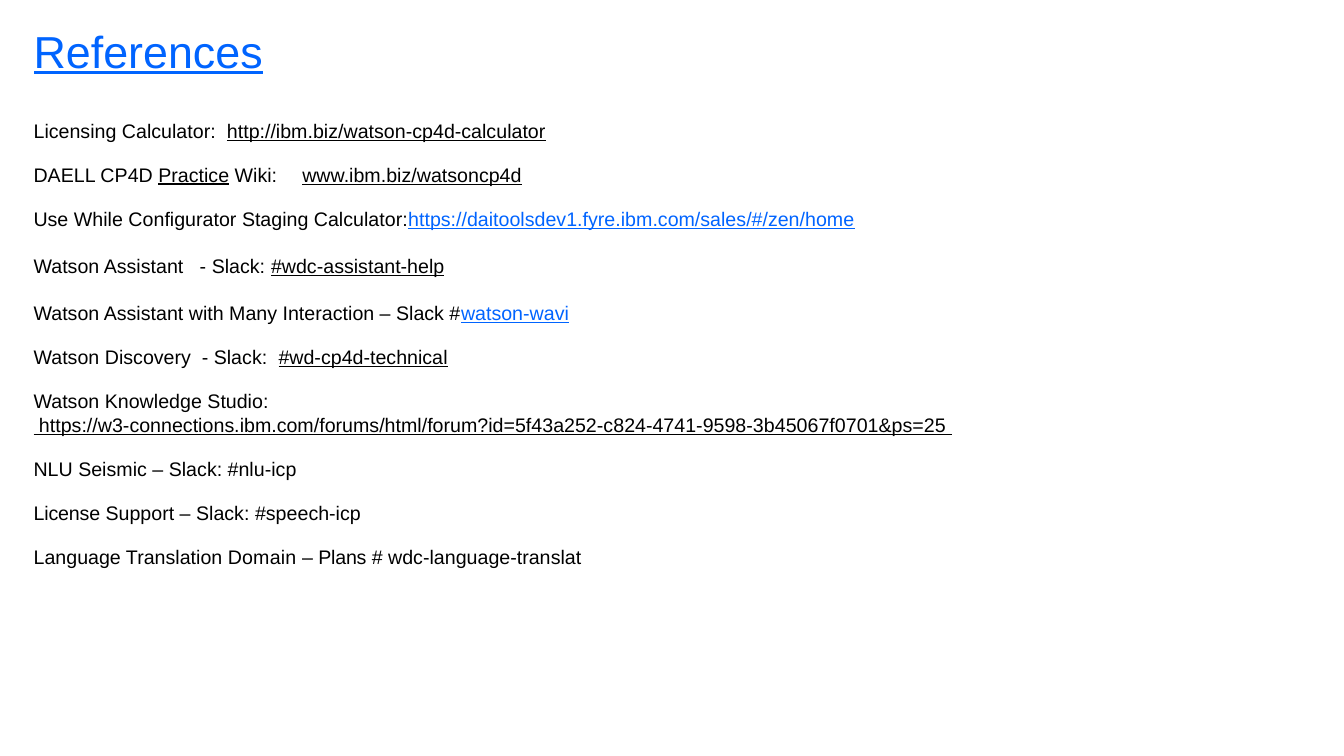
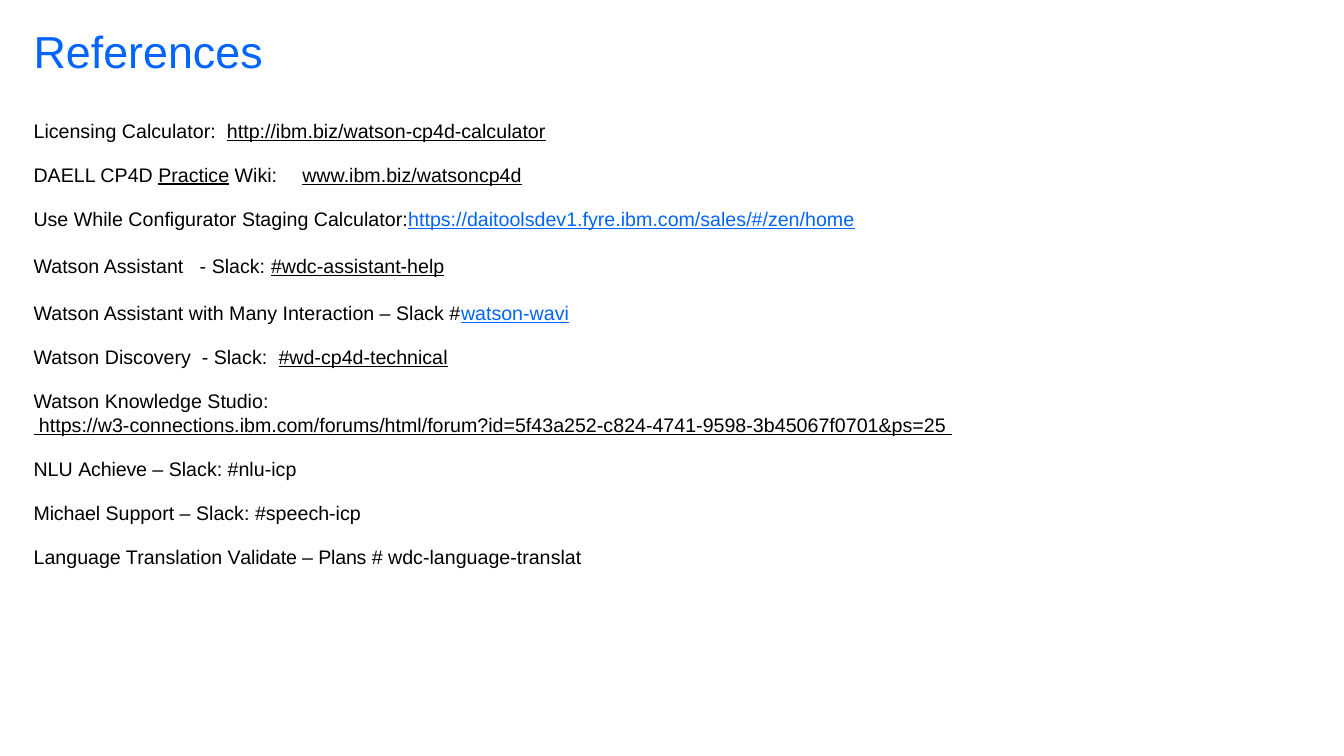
References underline: present -> none (148, 54)
Seismic: Seismic -> Achieve (113, 470)
License: License -> Michael (67, 514)
Domain: Domain -> Validate (262, 558)
